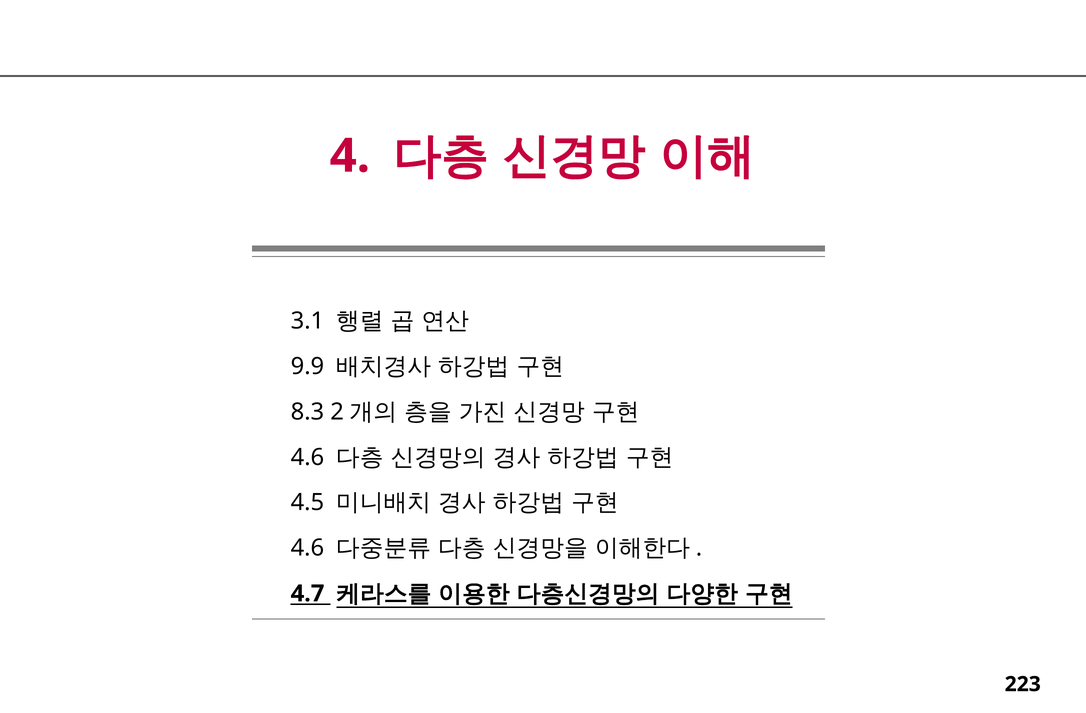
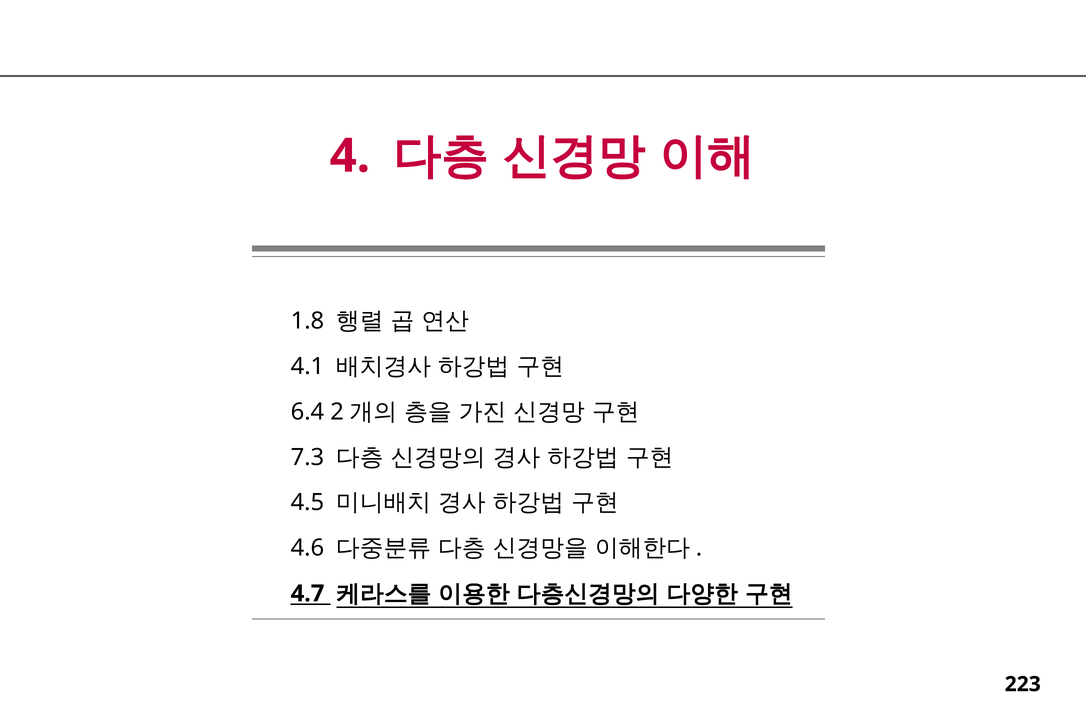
3.1: 3.1 -> 1.8 (307, 321)
9.9: 9.9 -> 4.1 (307, 366)
8.3: 8.3 -> 6.4 (307, 412)
4.6: 4.6 -> 7.3 (307, 457)
